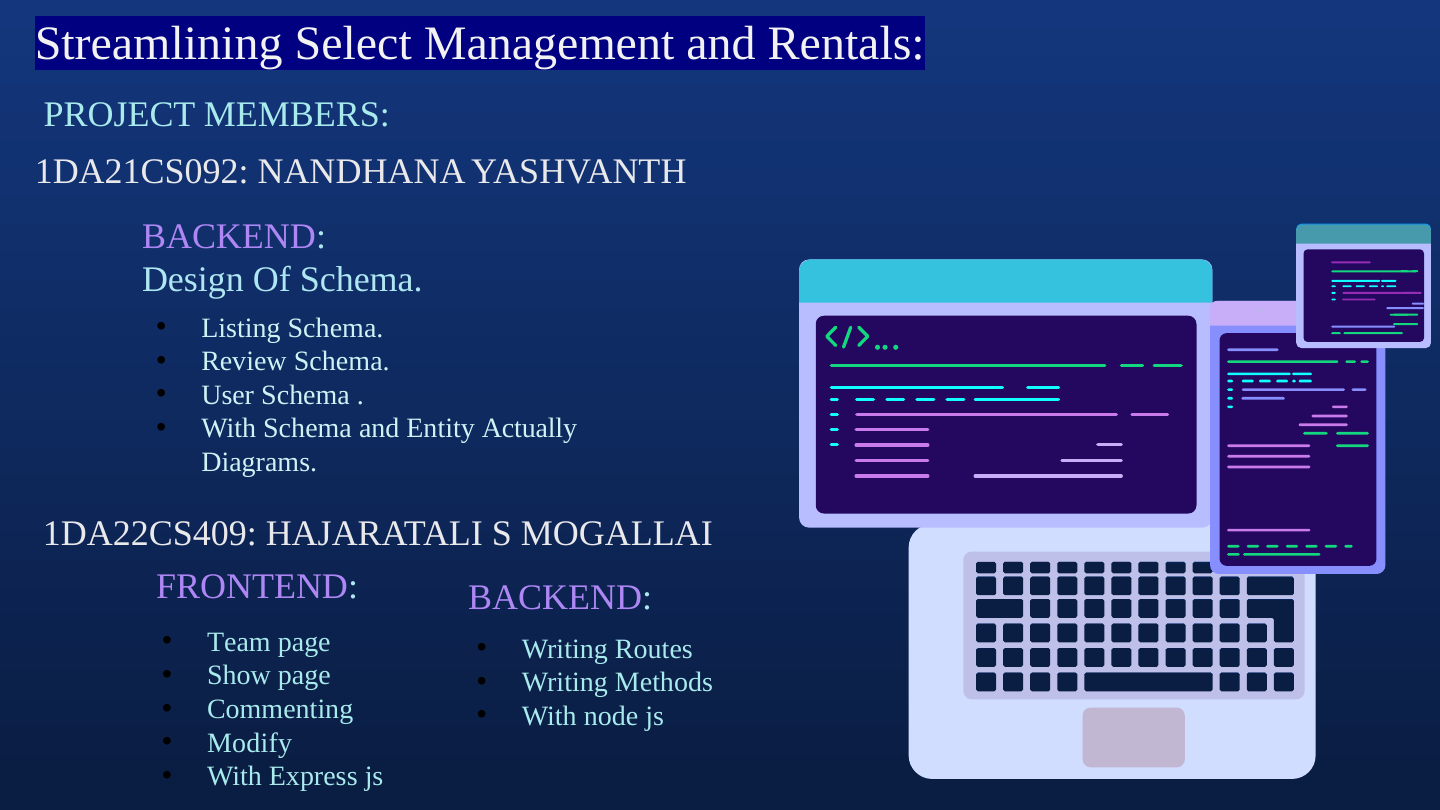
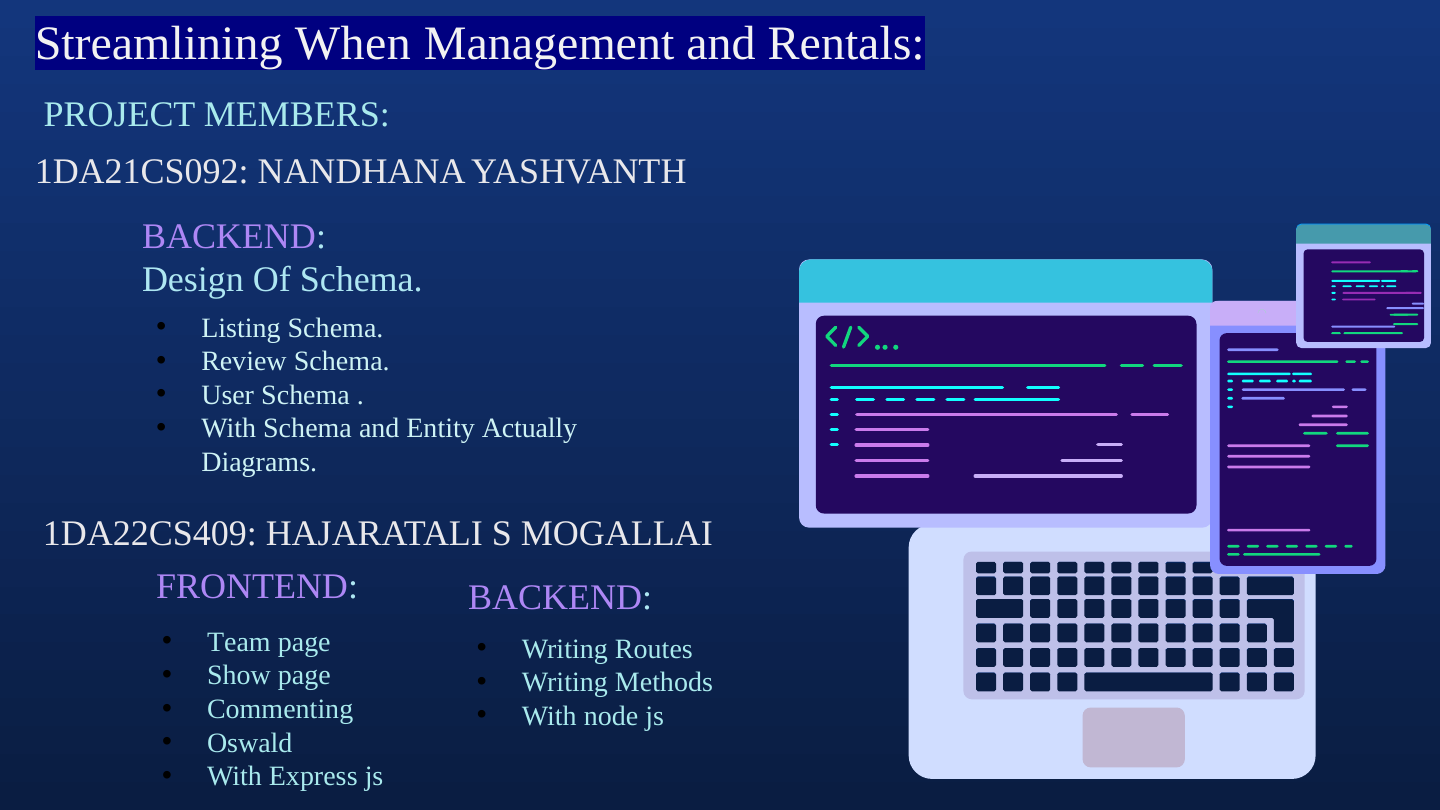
Select: Select -> When (353, 43)
Modify: Modify -> Oswald (250, 743)
